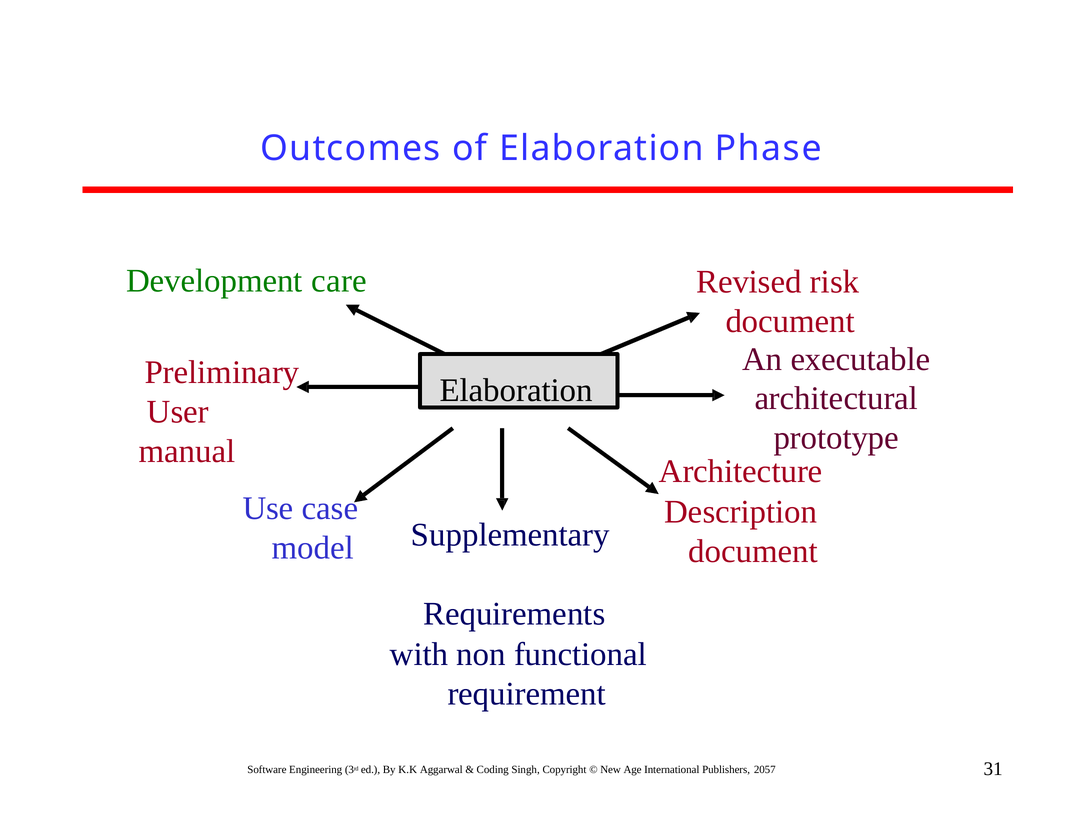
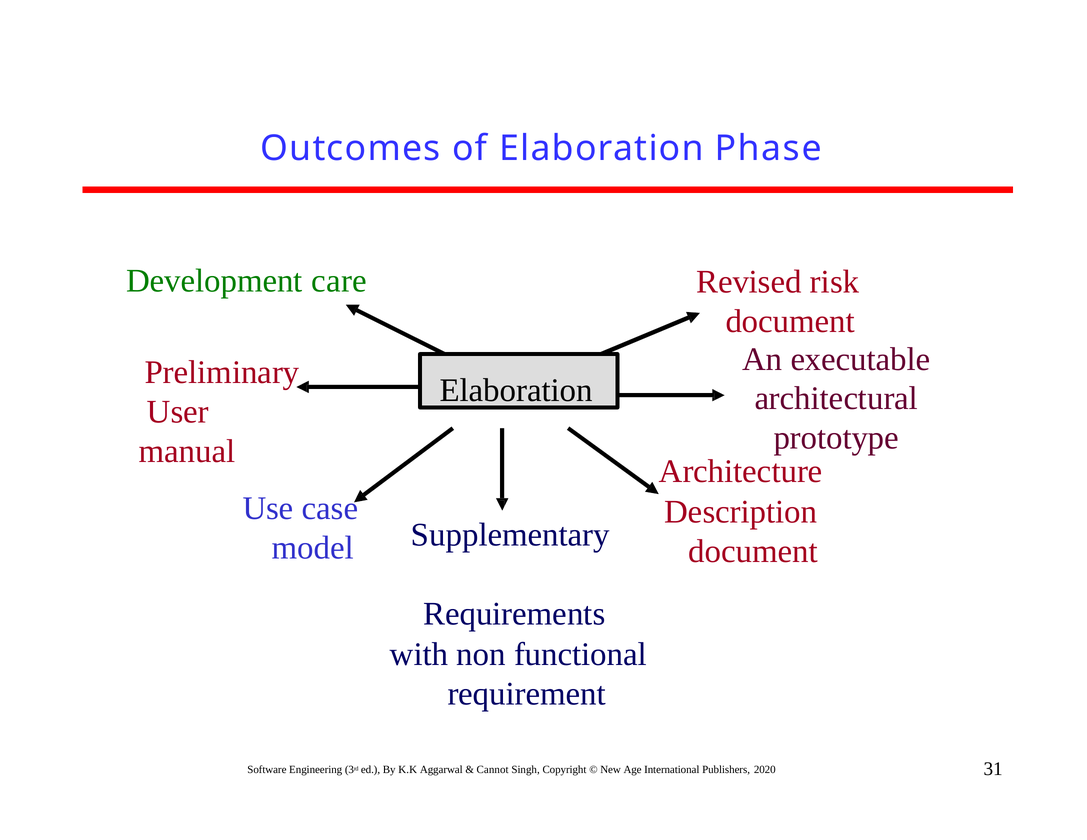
Coding: Coding -> Cannot (493, 769)
2057: 2057 -> 2020 (765, 769)
